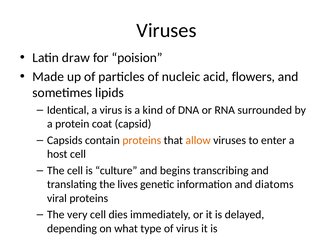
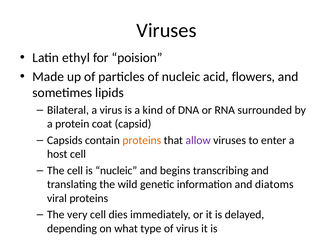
draw: draw -> ethyl (76, 58)
Identical: Identical -> Bilateral (68, 110)
allow colour: orange -> purple (198, 141)
is culture: culture -> nucleic (116, 171)
lives: lives -> wild (128, 185)
